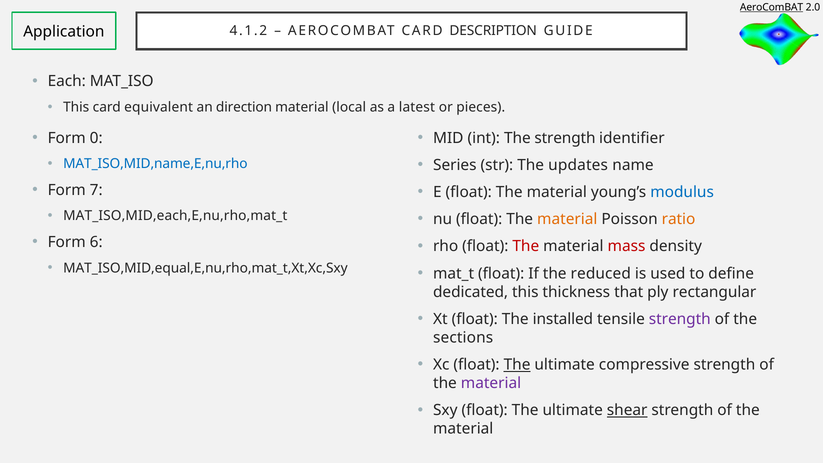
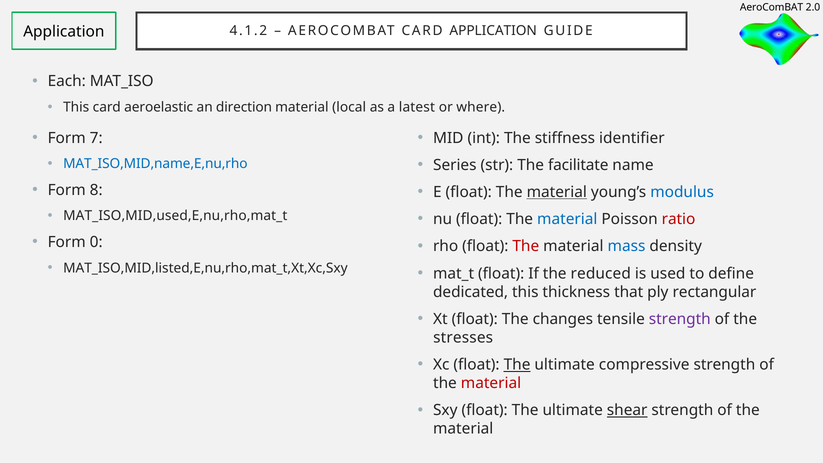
AeroComBAT underline: present -> none (772, 7)
CARD DESCRIPTION: DESCRIPTION -> APPLICATION (493, 31)
equivalent: equivalent -> aeroelastic (159, 107)
pieces: pieces -> where (481, 107)
0: 0 -> 7 (96, 138)
The strength: strength -> stiffness (565, 138)
updates: updates -> facilitate (578, 165)
7: 7 -> 8 (96, 190)
material underline: none -> present (557, 192)
MAT_ISO,MID,each,E,nu,rho,mat_t: MAT_ISO,MID,each,E,nu,rho,mat_t -> MAT_ISO,MID,used,E,nu,rho,mat_t (175, 216)
material colour: orange -> blue (567, 219)
ratio colour: orange -> red (679, 219)
6: 6 -> 0 (96, 242)
mass colour: red -> blue (627, 246)
MAT_ISO,MID,equal,E,nu,rho,mat_t,Xt,Xc,Sxy: MAT_ISO,MID,equal,E,nu,rho,mat_t,Xt,Xc,Sxy -> MAT_ISO,MID,listed,E,nu,rho,mat_t,Xt,Xc,Sxy (205, 268)
installed: installed -> changes (563, 319)
sections: sections -> stresses (463, 338)
material colour: purple -> red (491, 383)
